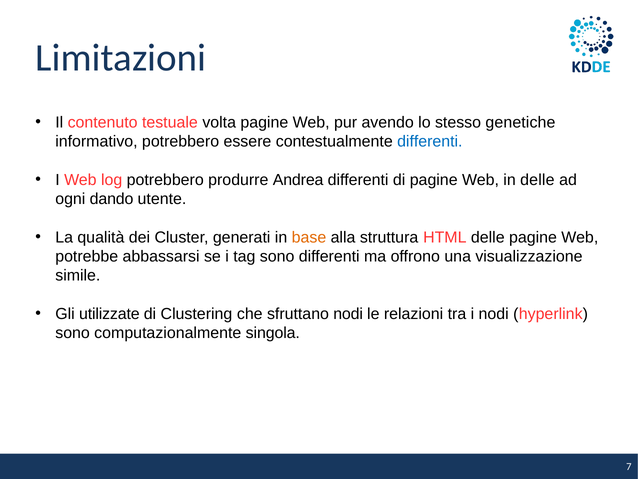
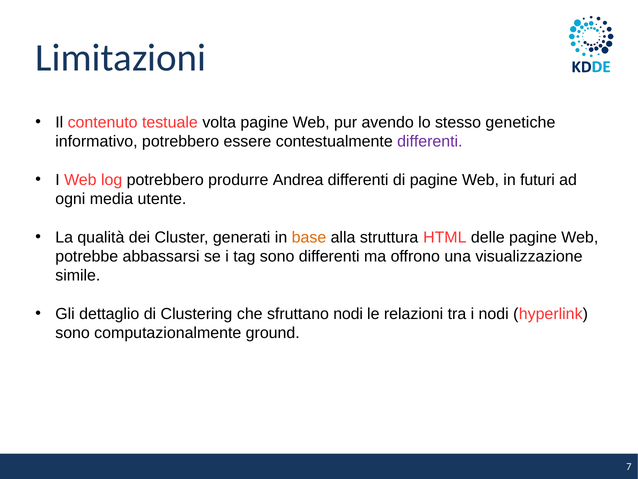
differenti colour: blue -> purple (430, 141)
in delle: delle -> futuri (538, 180)
dando: dando -> media (112, 199)
utilizzate: utilizzate -> dettaglio (109, 314)
singola: singola -> ground (273, 333)
